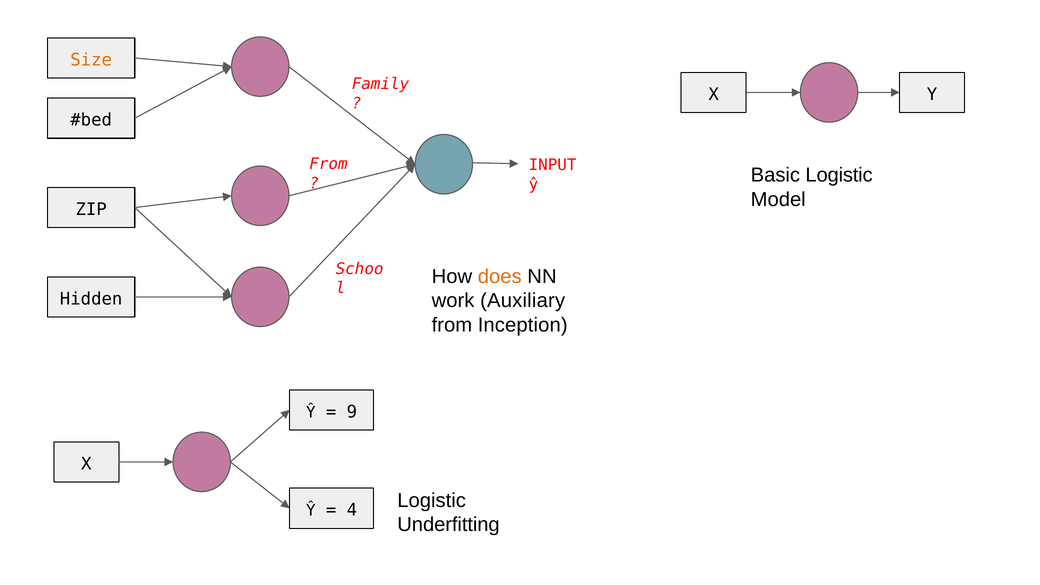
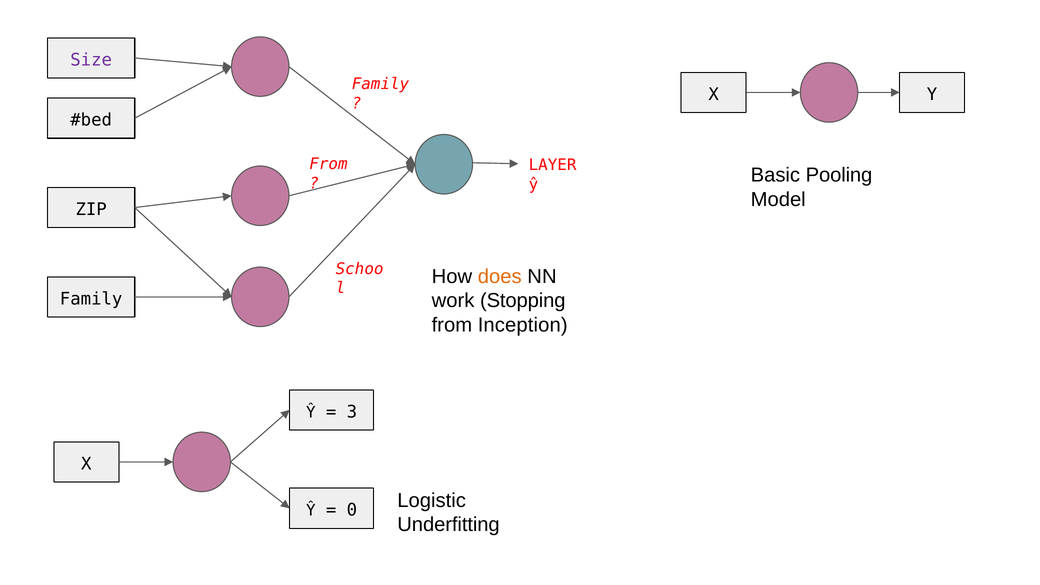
Size colour: orange -> purple (91, 60)
INPUT: INPUT -> LAYER (553, 165)
Basic Logistic: Logistic -> Pooling (839, 175)
Hidden: Hidden -> Family (91, 299)
Auxiliary: Auxiliary -> Stopping (523, 301)
9: 9 -> 3 (352, 412)
4: 4 -> 0 (352, 510)
